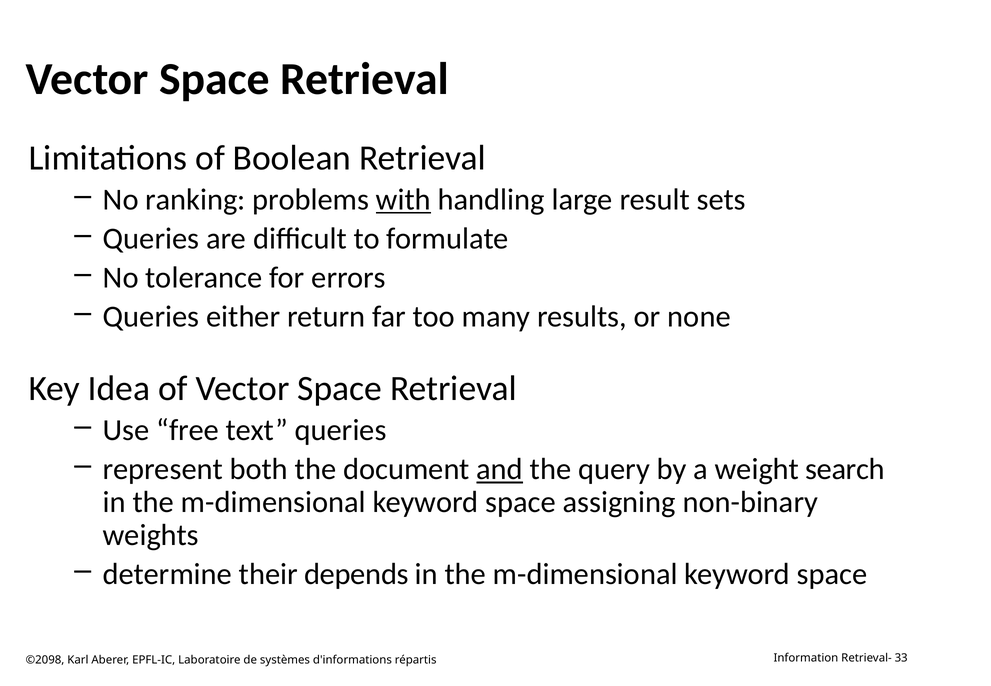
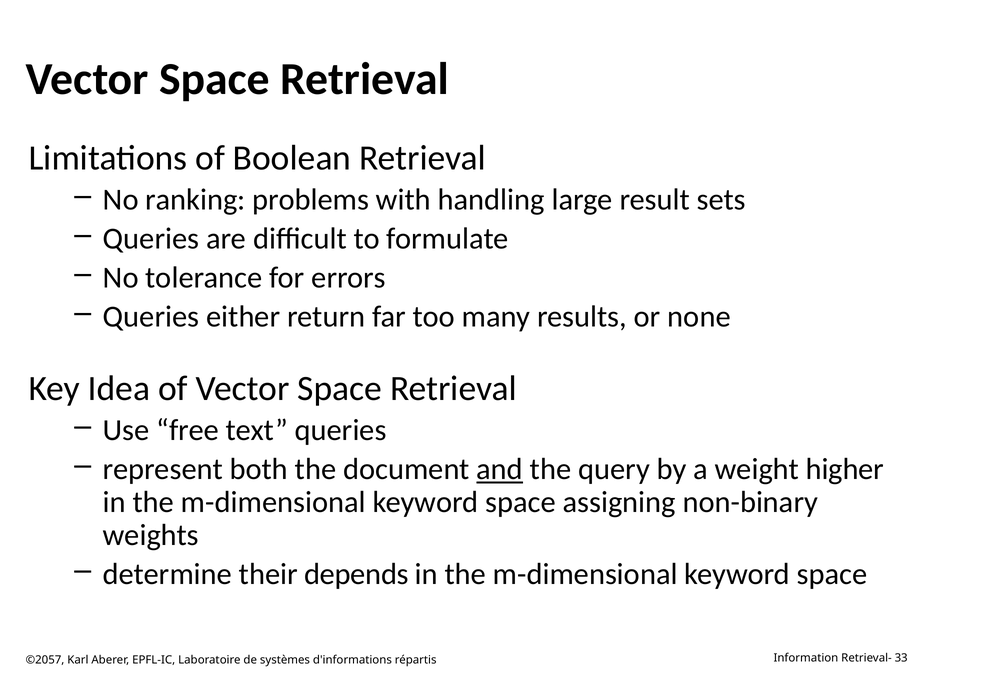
with underline: present -> none (403, 200)
search: search -> higher (845, 469)
©2098: ©2098 -> ©2057 (45, 660)
